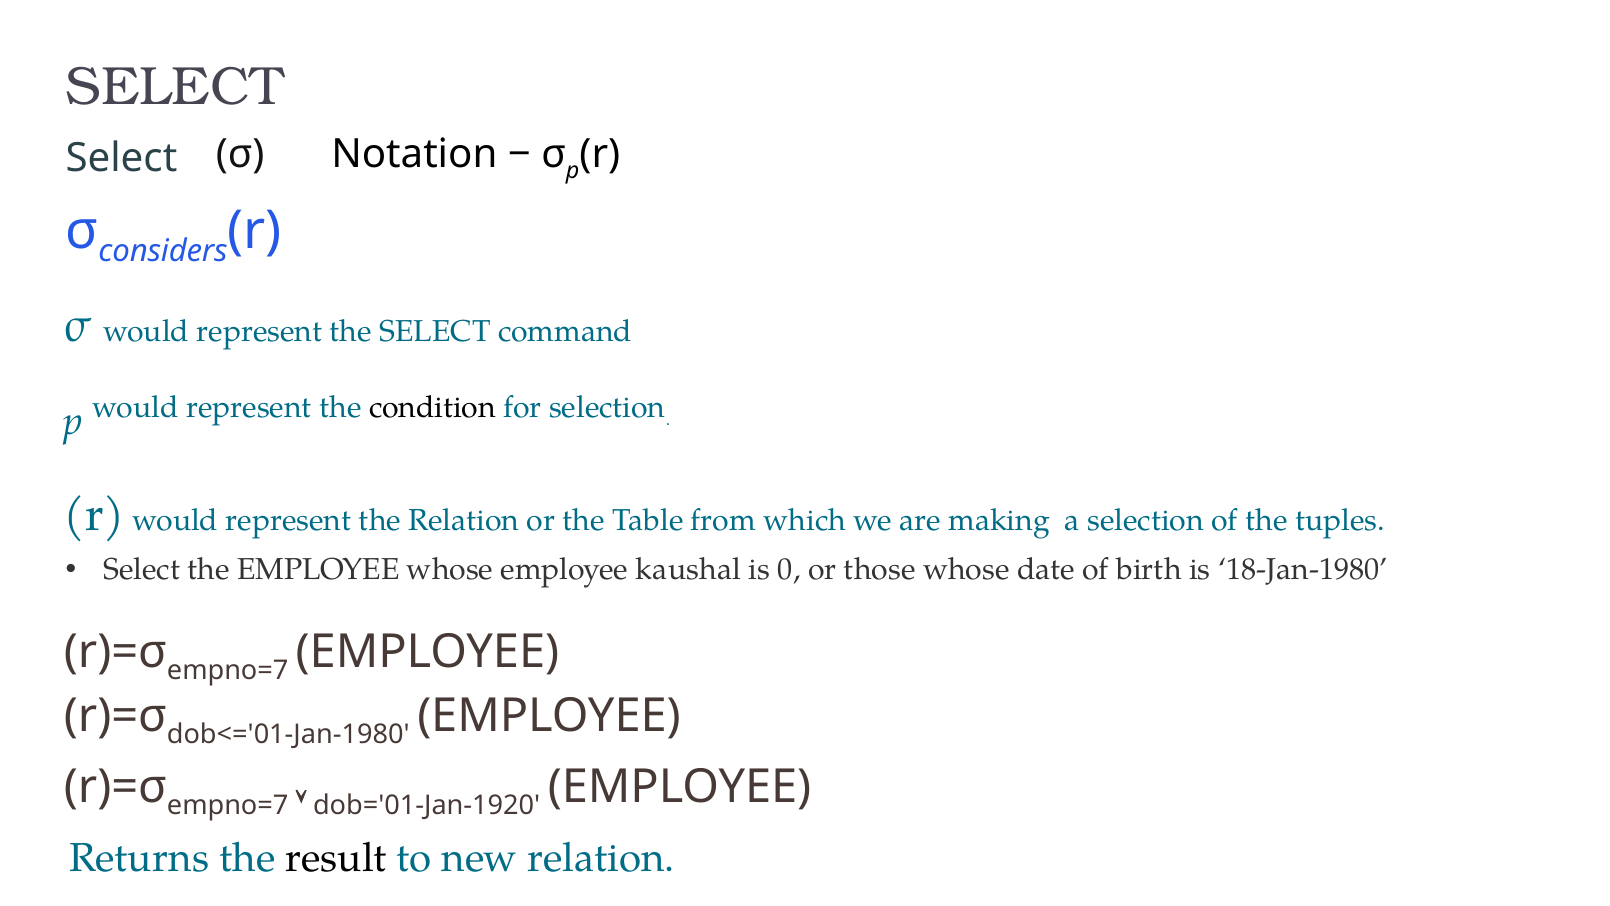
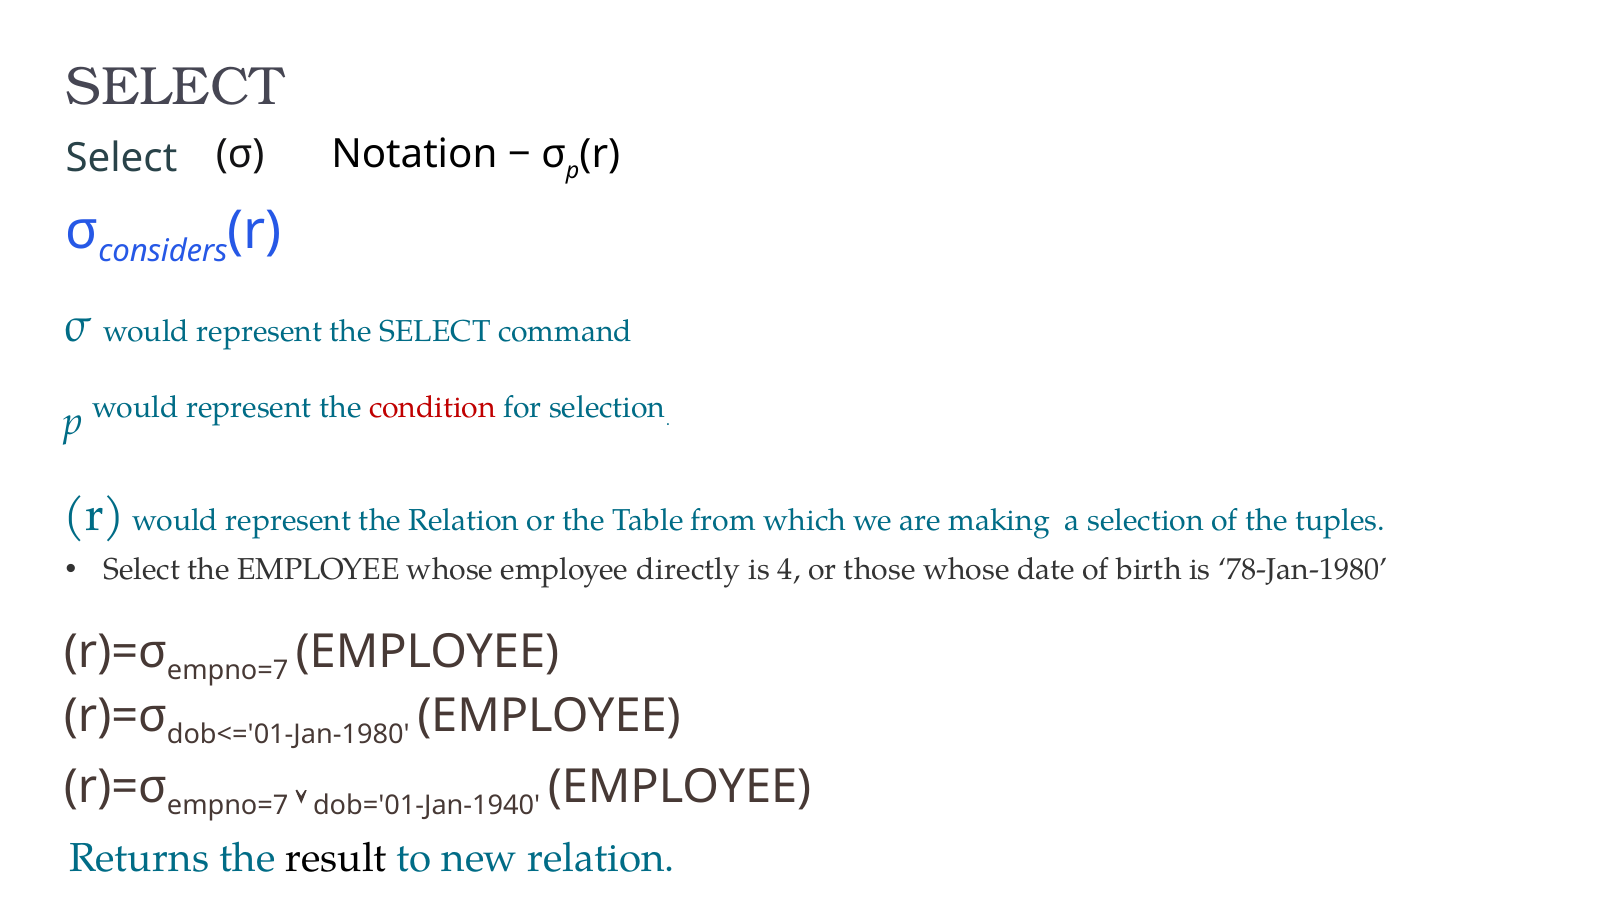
condition colour: black -> red (433, 407)
kaushal: kaushal -> directly (689, 569)
0: 0 -> 4 (789, 569)
18-Jan-1980: 18-Jan-1980 -> 78-Jan-1980 (1303, 569)
dob='01-Jan-1920: dob='01-Jan-1920 -> dob='01-Jan-1940 (427, 805)
